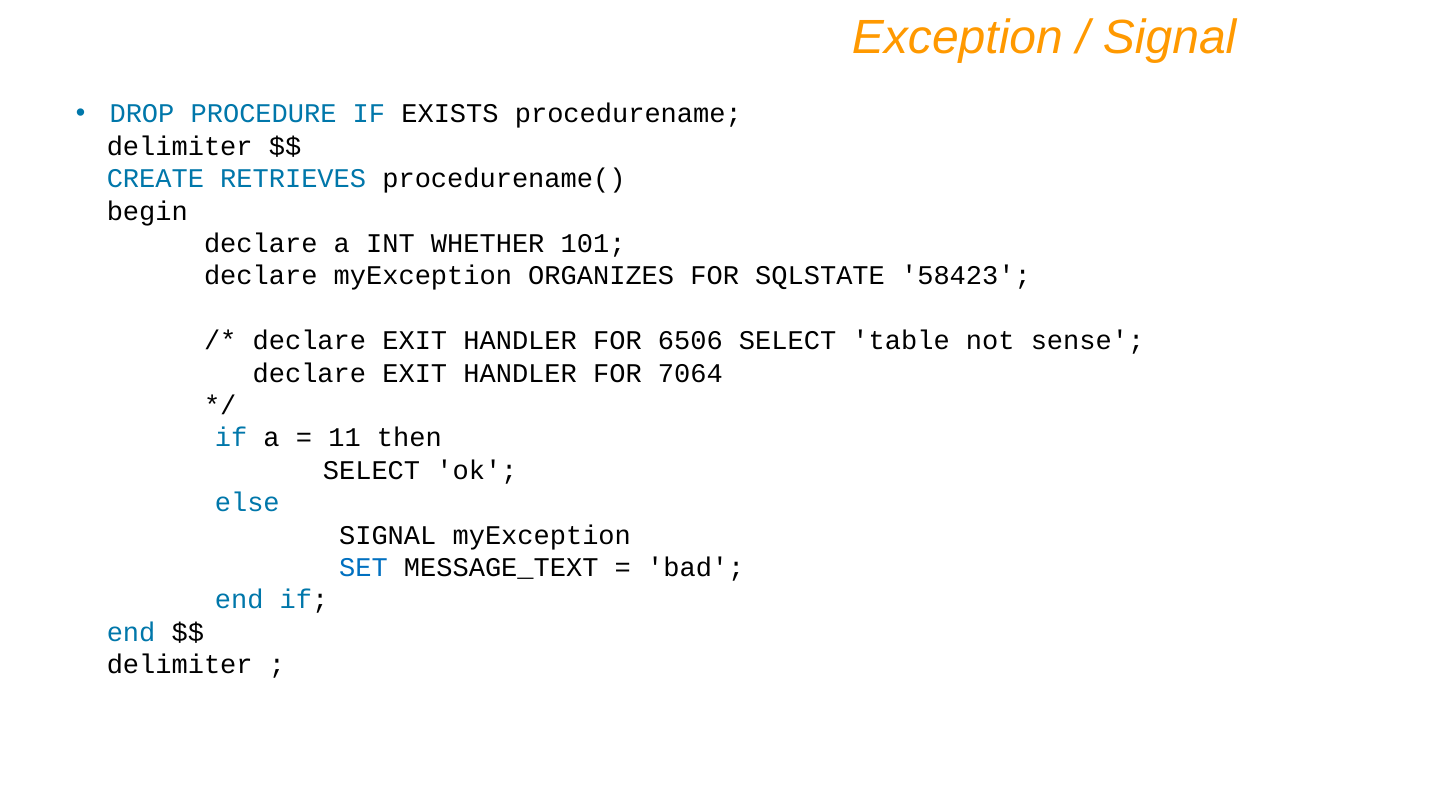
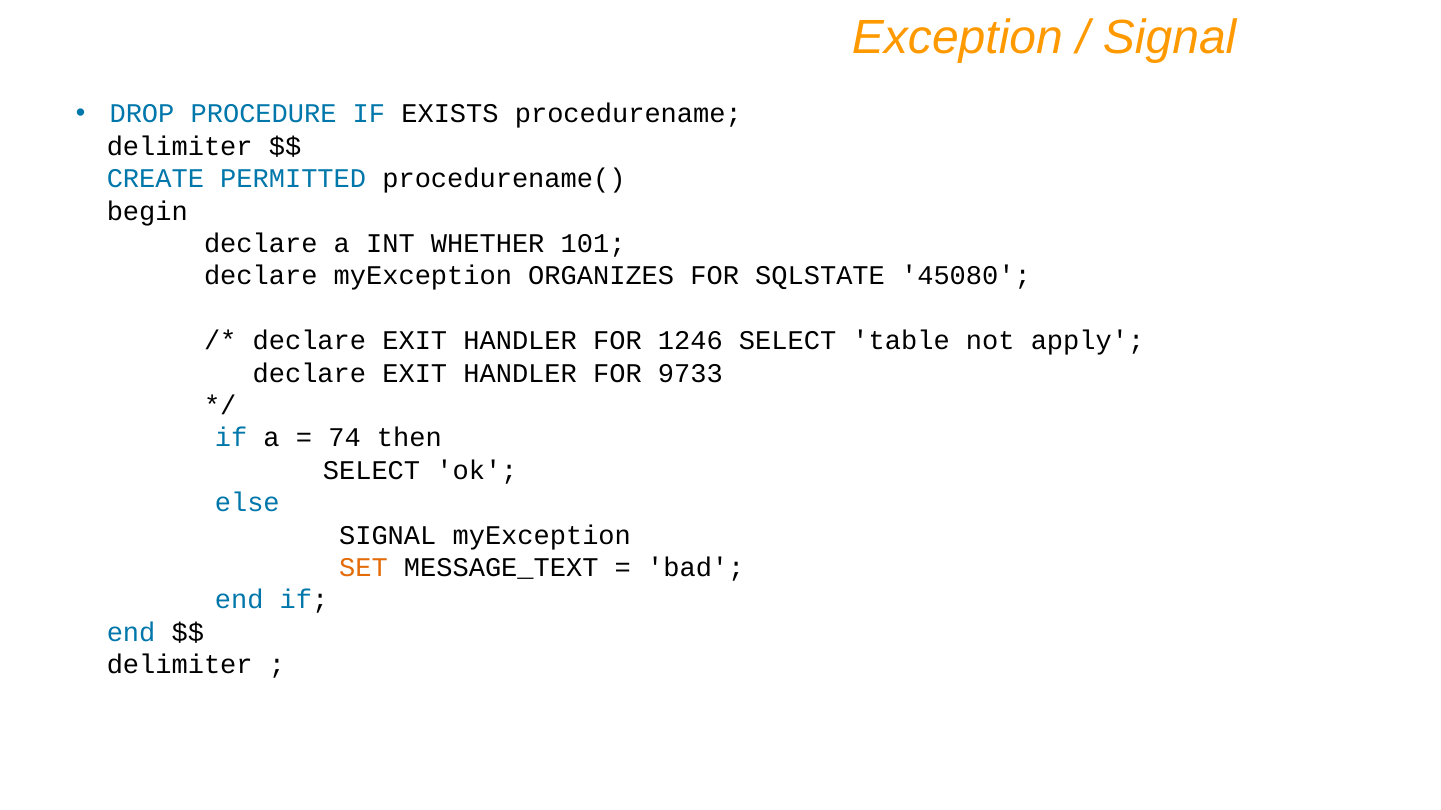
RETRIEVES: RETRIEVES -> PERMITTED (293, 179)
58423: 58423 -> 45080 (966, 276)
6506: 6506 -> 1246 (690, 341)
sense: sense -> apply (1088, 341)
7064: 7064 -> 9733 (690, 373)
11: 11 -> 74 (345, 438)
SET colour: blue -> orange (363, 568)
